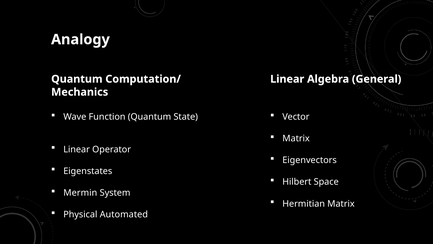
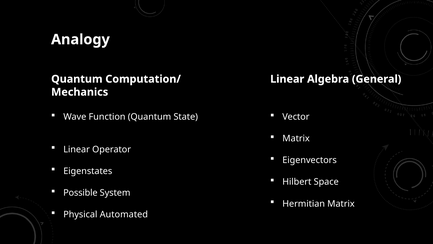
Mermin: Mermin -> Possible (80, 192)
